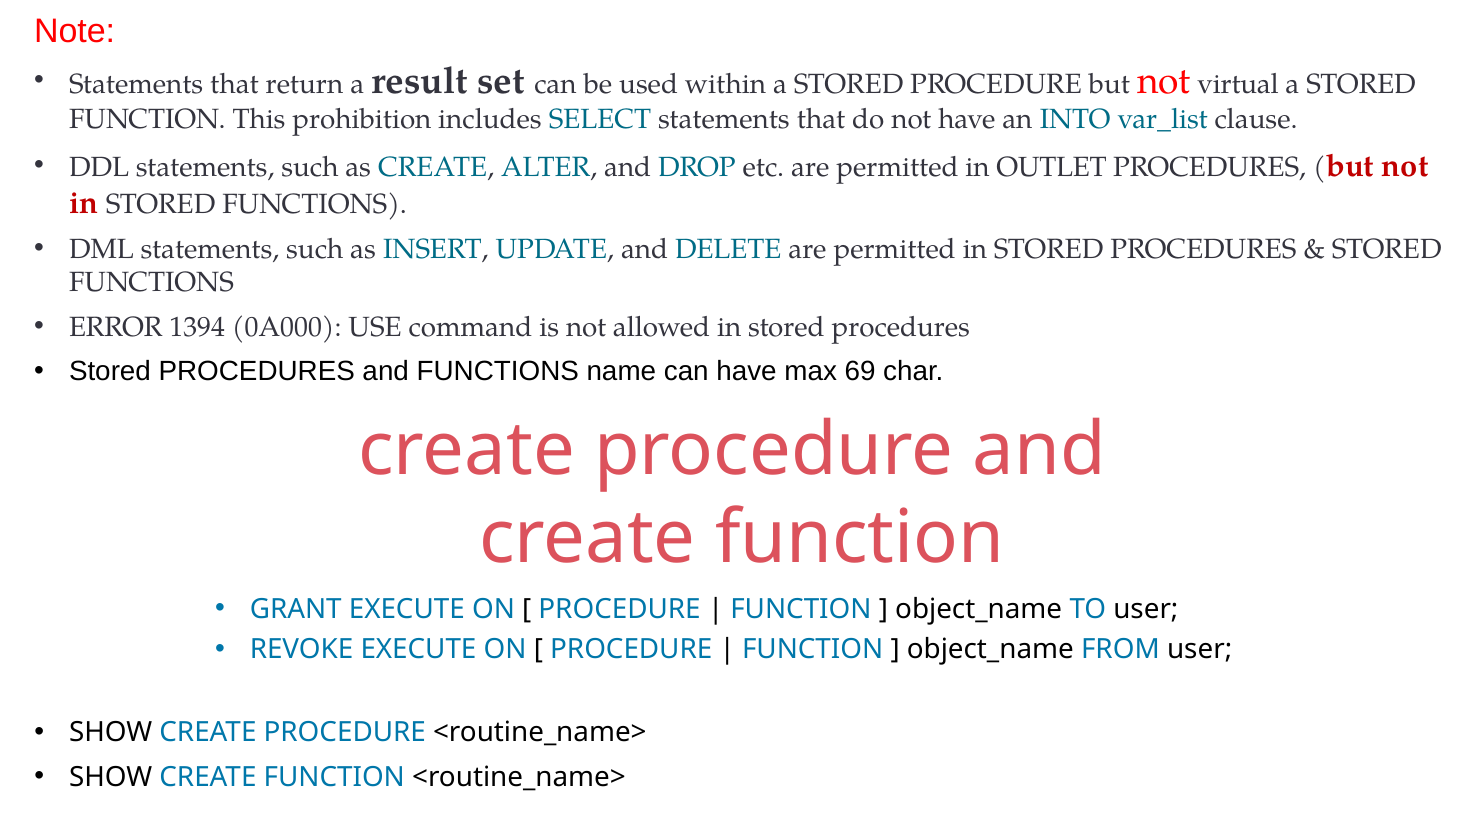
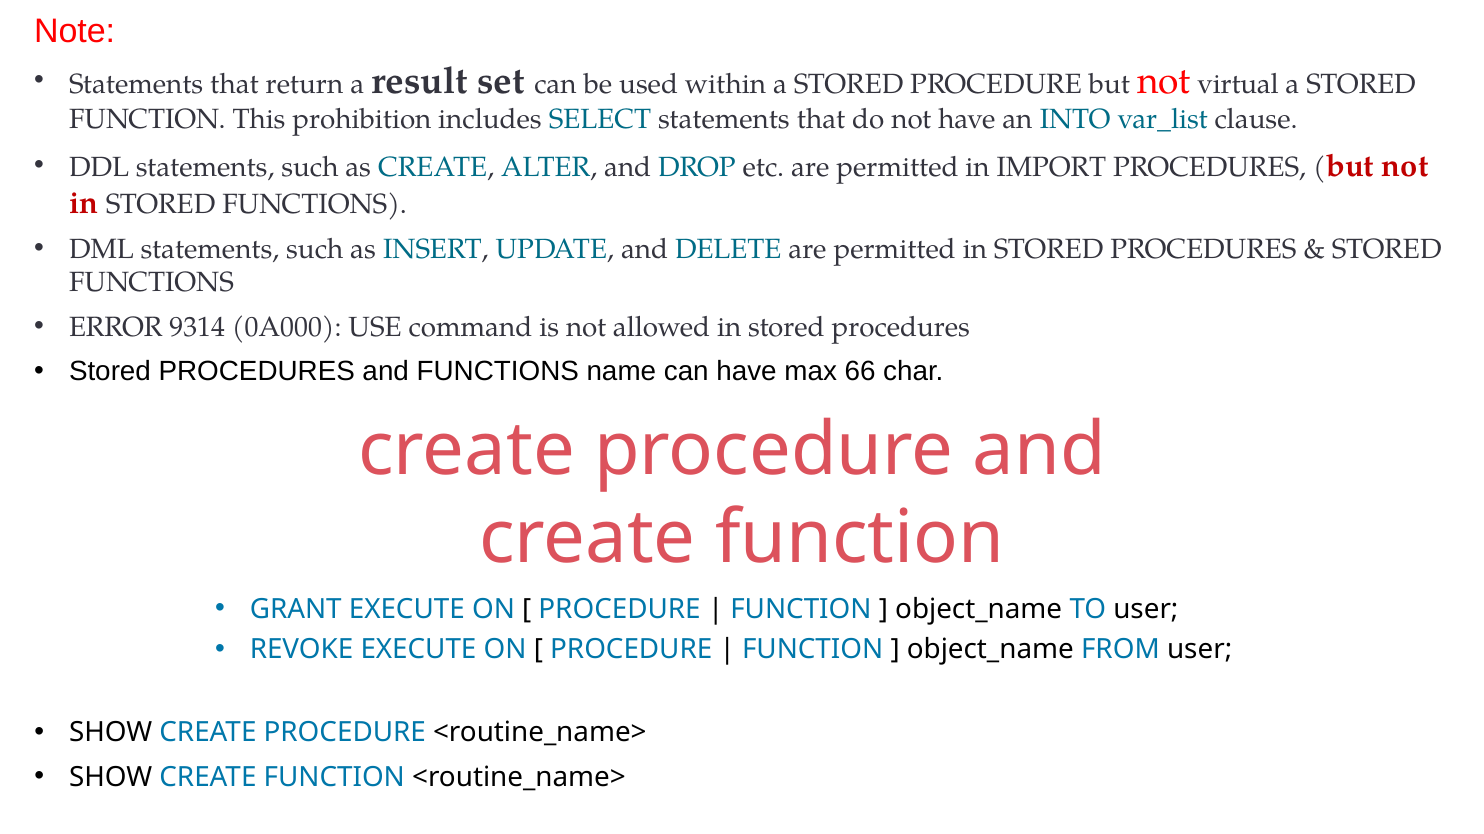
OUTLET: OUTLET -> IMPORT (1051, 167)
1394: 1394 -> 9314 (197, 327)
69: 69 -> 66 (860, 372)
